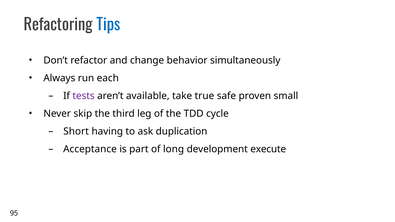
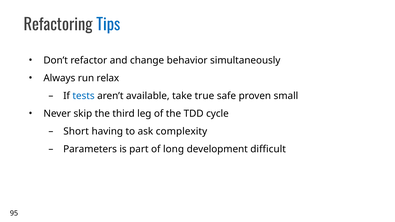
each: each -> relax (108, 78)
tests colour: purple -> blue (84, 96)
duplication: duplication -> complexity (181, 131)
Acceptance: Acceptance -> Parameters (90, 149)
execute: execute -> difficult (268, 149)
